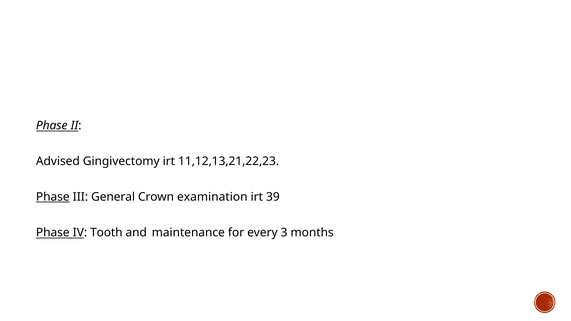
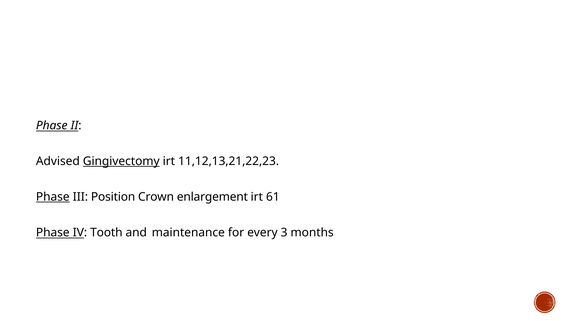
Gingivectomy underline: none -> present (121, 161)
General: General -> Position (113, 197)
examination: examination -> enlargement (212, 197)
39: 39 -> 61 (273, 197)
